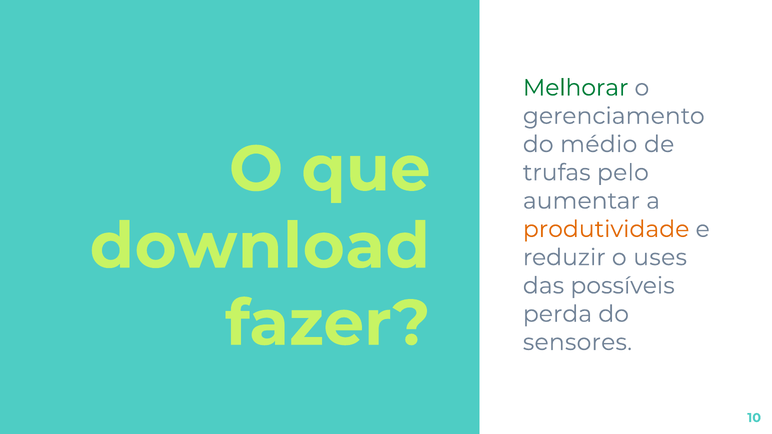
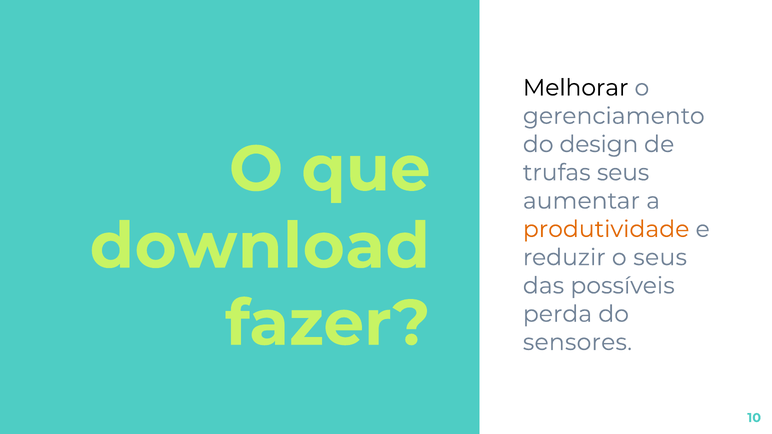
Melhorar colour: green -> black (576, 88)
médio: médio -> design (599, 144)
trufas pelo: pelo -> seus (623, 173)
o uses: uses -> seus (660, 258)
